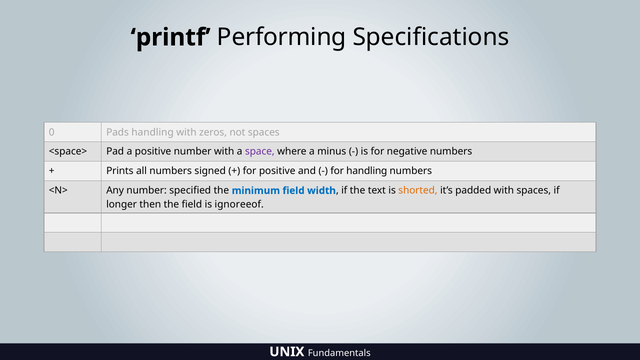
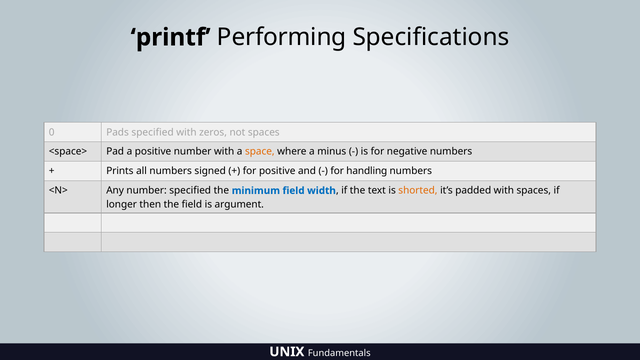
Pads handling: handling -> specified (153, 132)
space colour: purple -> orange (260, 152)
ignoreeof: ignoreeof -> argument (239, 204)
